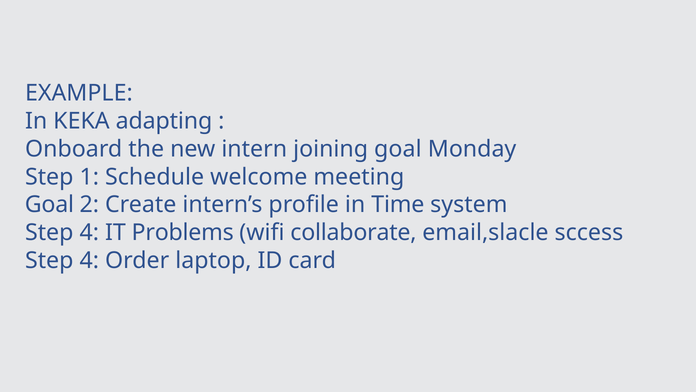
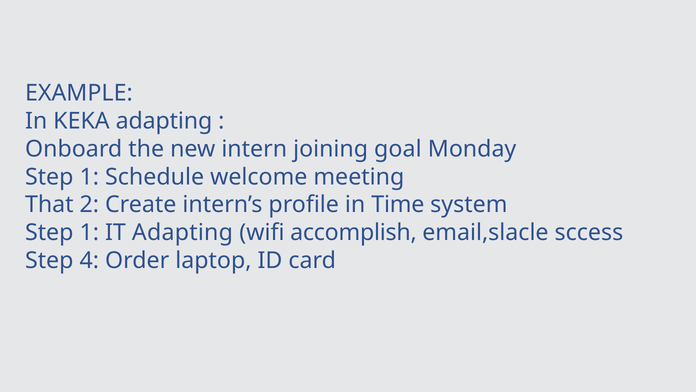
Goal: Goal -> That (49, 205)
4: 4 -> 1 (89, 232)
IT Problems: Problems -> Adapting (182, 232)
collaborate: collaborate -> accomplish (353, 232)
